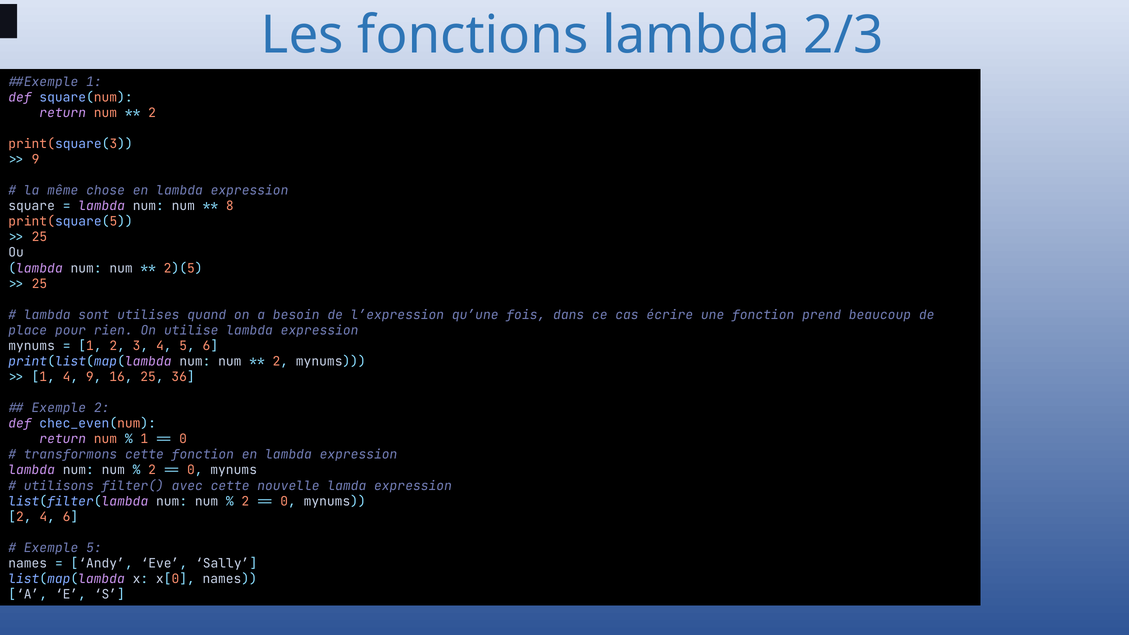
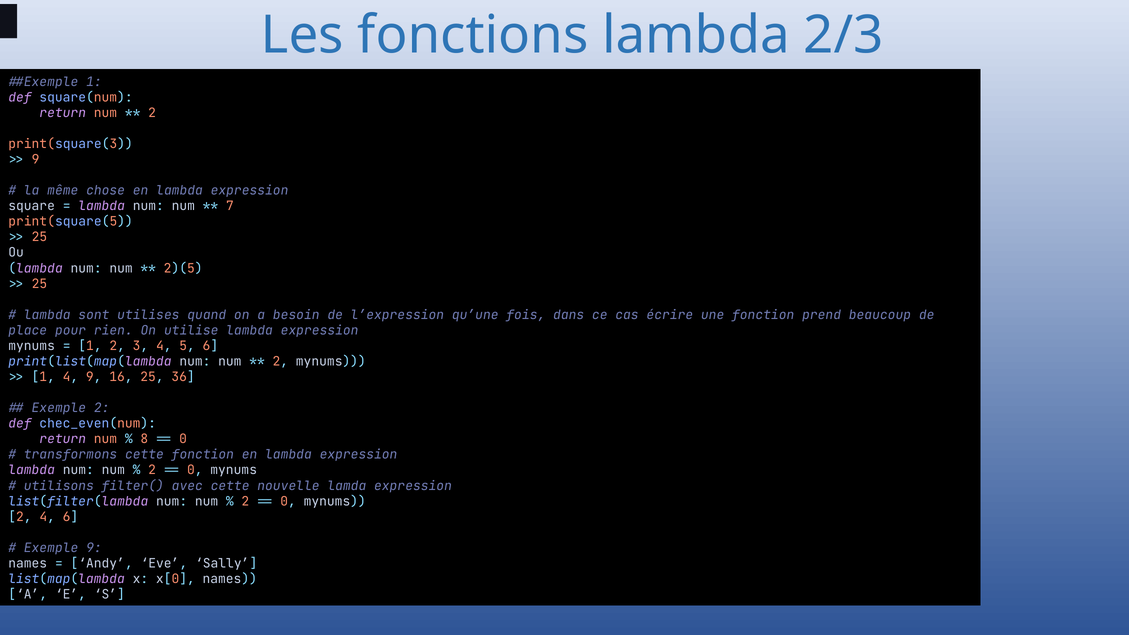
8: 8 -> 7 (230, 206)
1: 1 -> 8 (144, 439)
Exemple 5: 5 -> 9 (94, 548)
